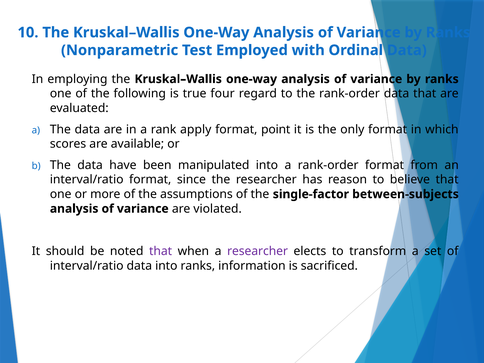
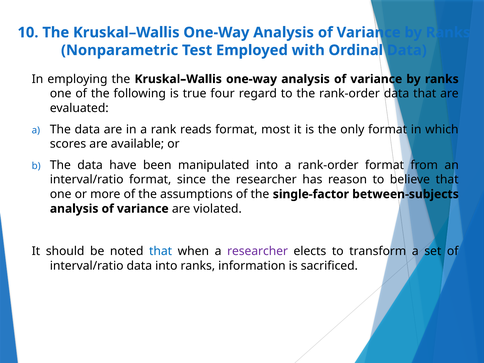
apply: apply -> reads (196, 129)
point: point -> most (276, 129)
that colour: purple -> blue (161, 251)
